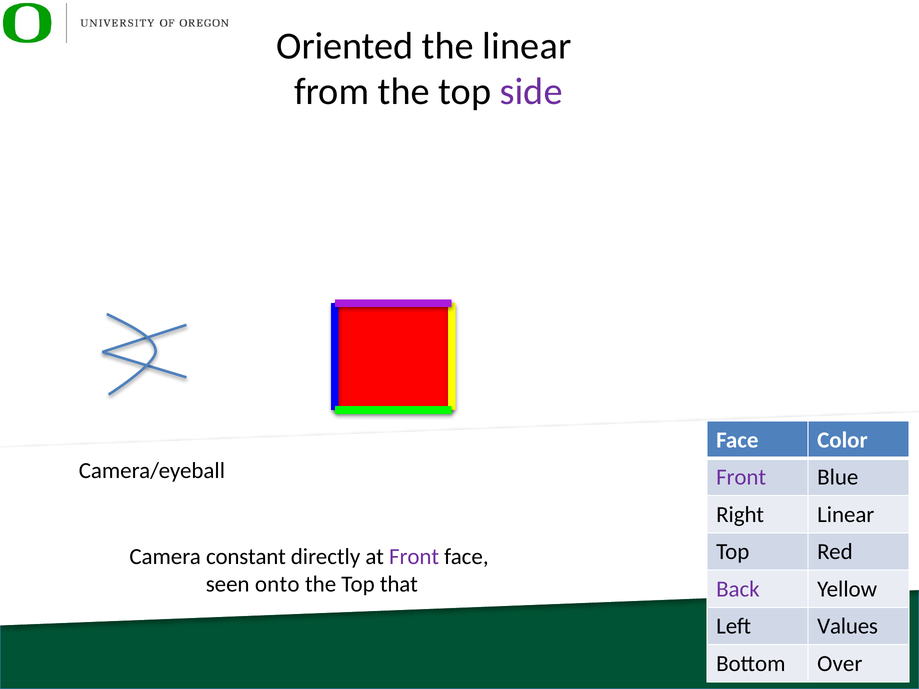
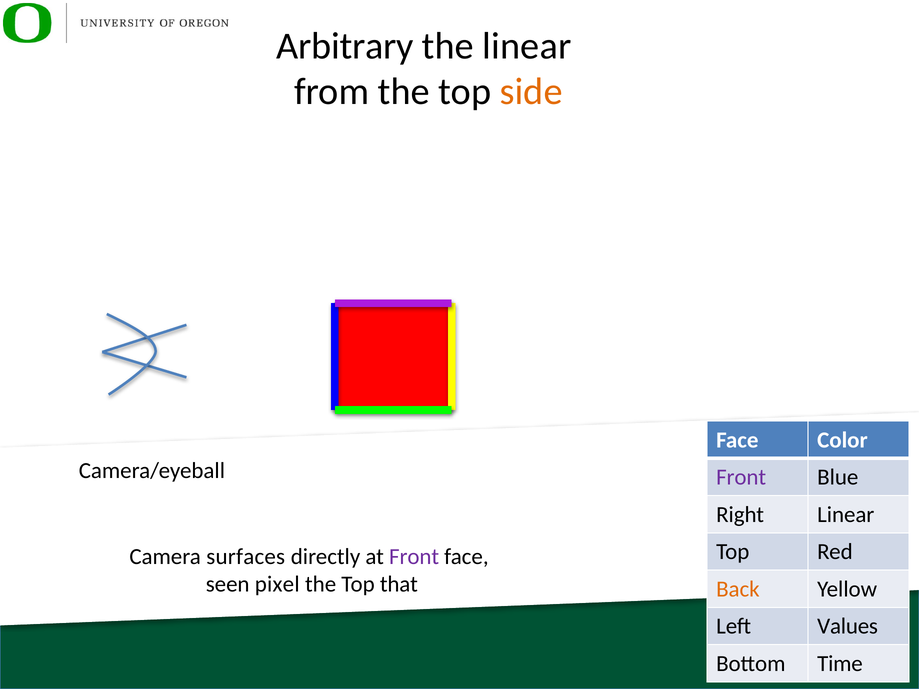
Oriented: Oriented -> Arbitrary (345, 46)
side colour: purple -> orange (531, 92)
constant: constant -> surfaces (246, 557)
onto: onto -> pixel (277, 585)
Back colour: purple -> orange (738, 589)
Over: Over -> Time (840, 664)
